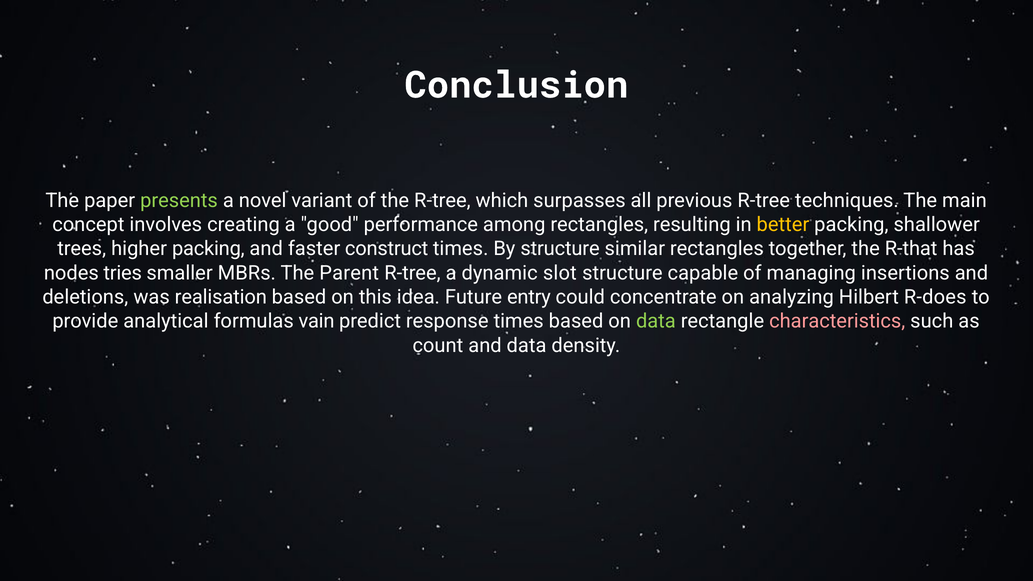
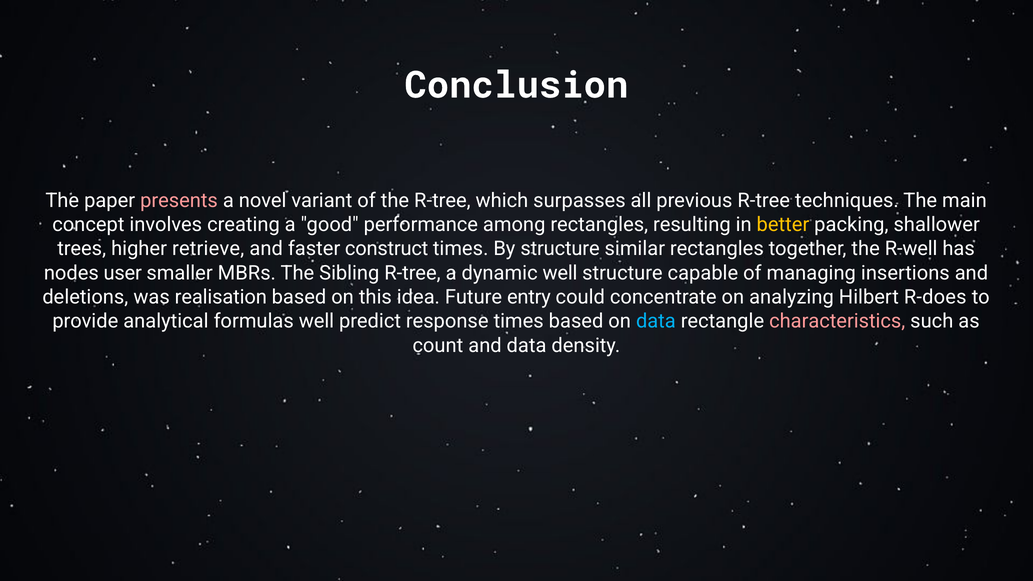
presents colour: light green -> pink (179, 200)
higher packing: packing -> retrieve (208, 249)
R-that: R-that -> R-well (911, 249)
tries: tries -> user (123, 273)
Parent: Parent -> Sibling (349, 273)
dynamic slot: slot -> well (560, 273)
formulas vain: vain -> well (316, 321)
data colour: light green -> light blue (656, 321)
